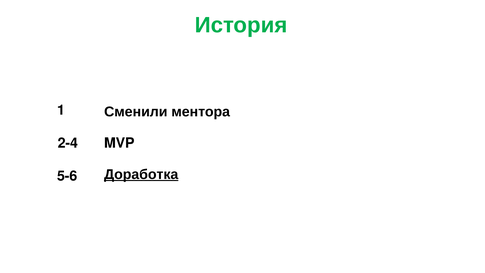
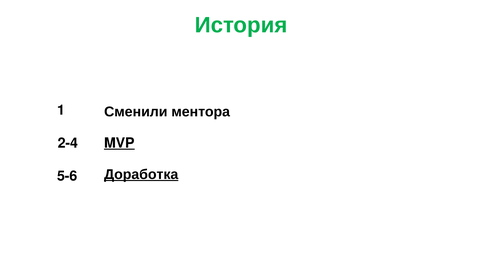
MVP underline: none -> present (119, 143)
